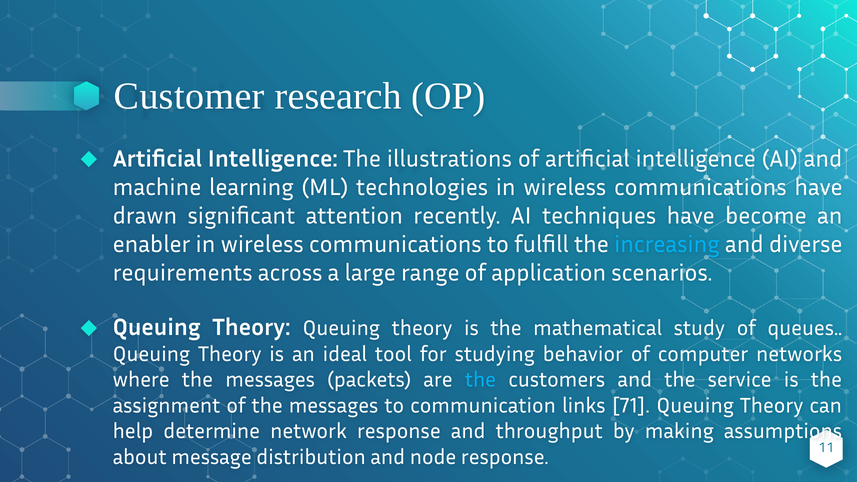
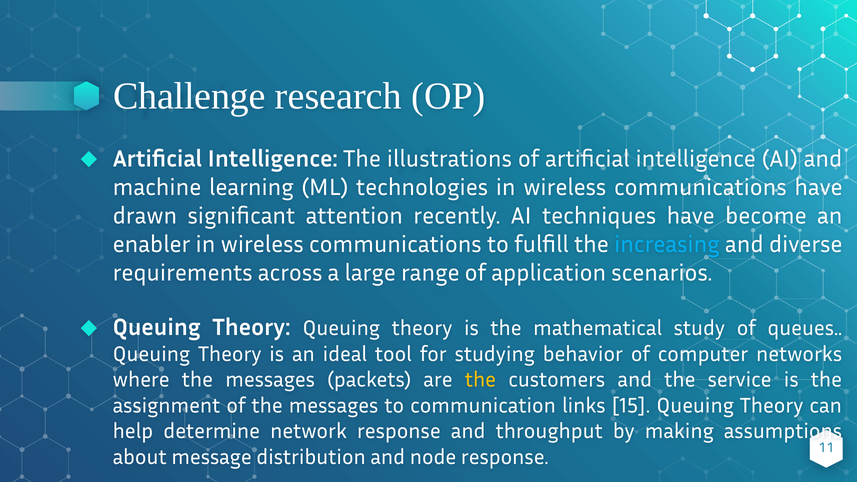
Customer: Customer -> Challenge (189, 96)
the colour: light blue -> yellow (480, 380)
71: 71 -> 15 (631, 406)
